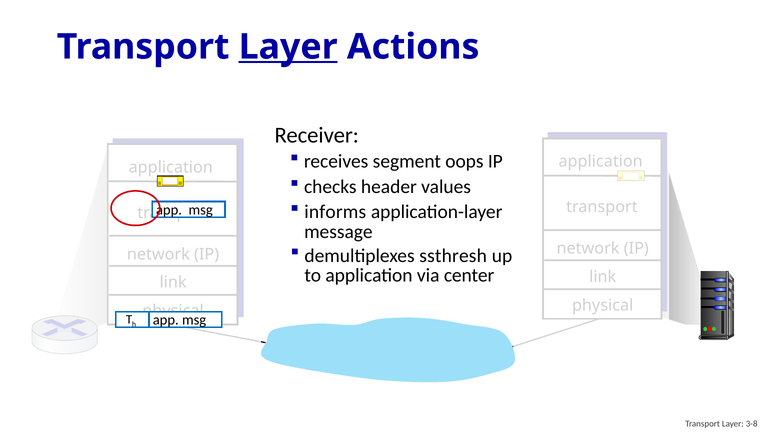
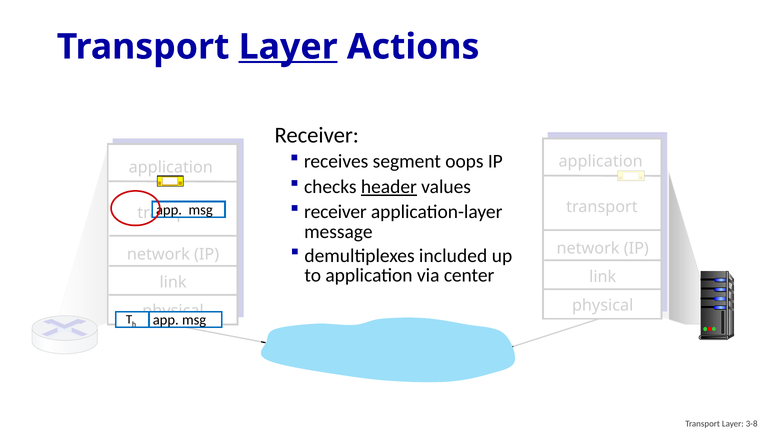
header underline: none -> present (389, 187)
informs: informs -> receiver (335, 212)
ssthresh: ssthresh -> included (453, 255)
